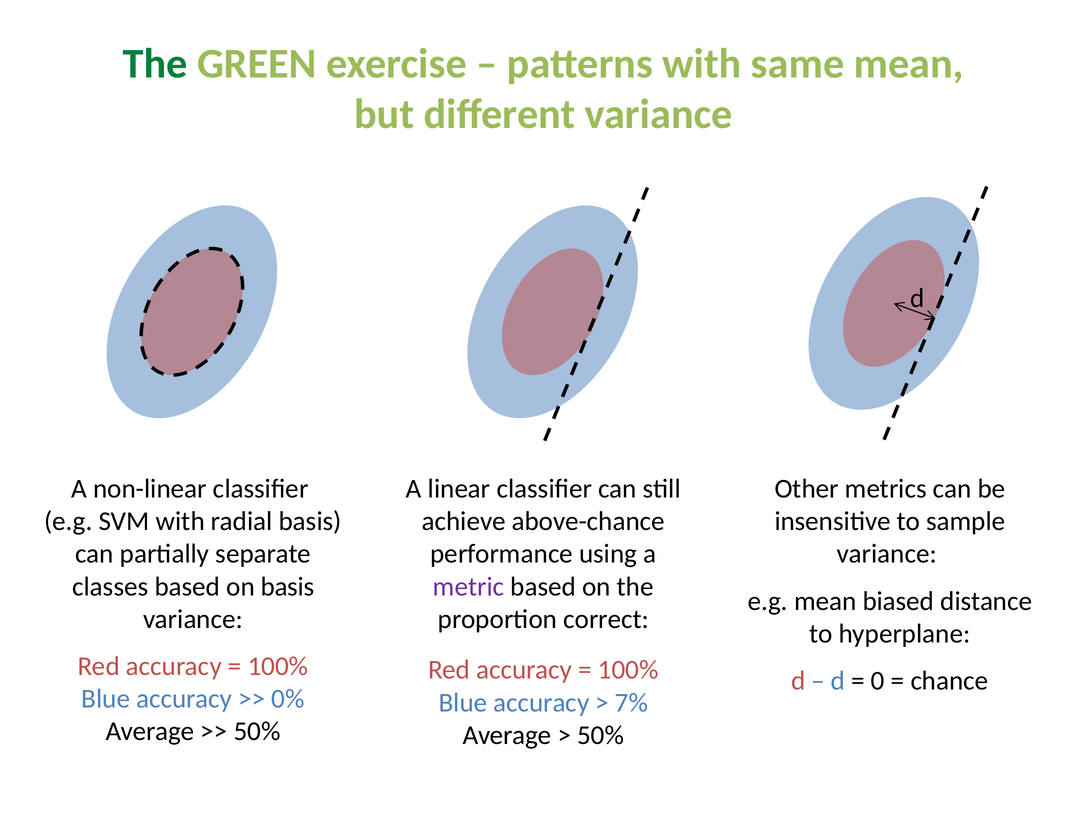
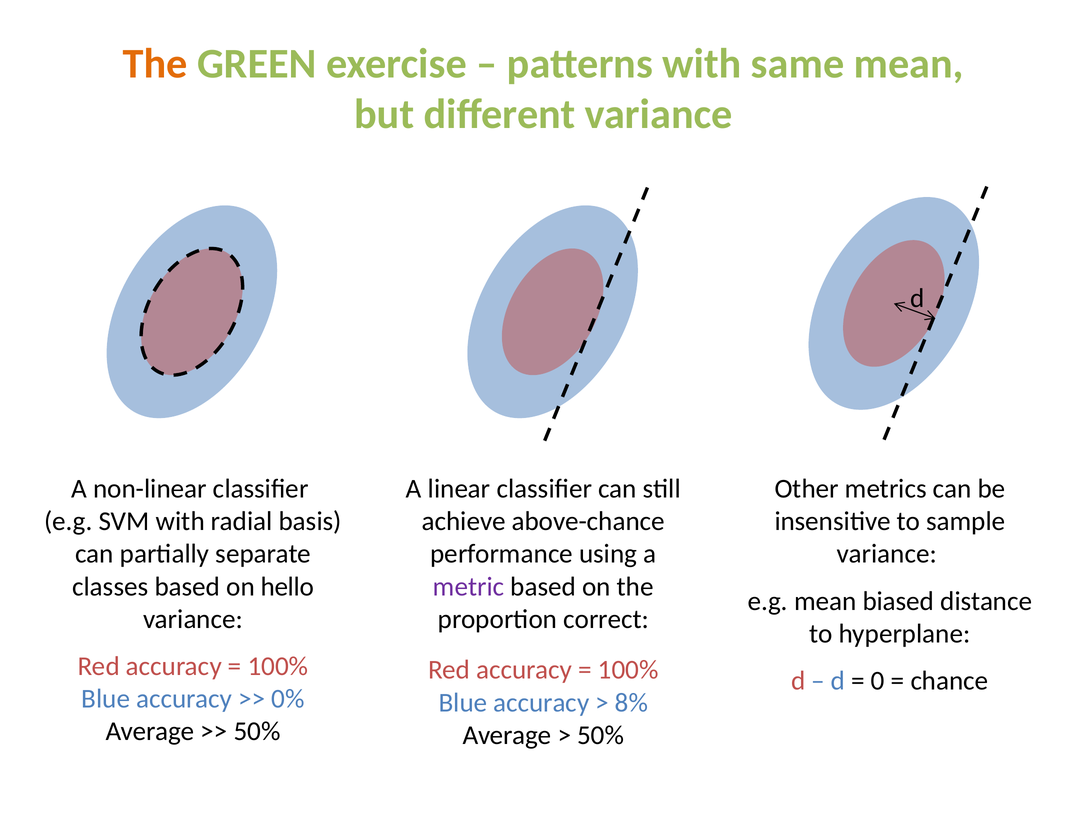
The colour: green -> orange (155, 64)
on basis: basis -> hello (287, 587)
7%: 7% -> 8% (632, 703)
